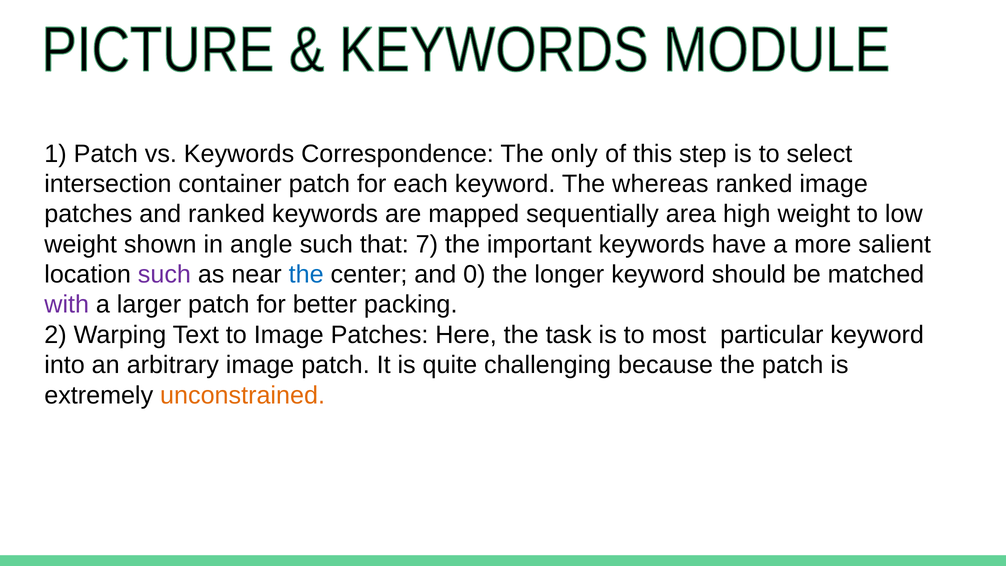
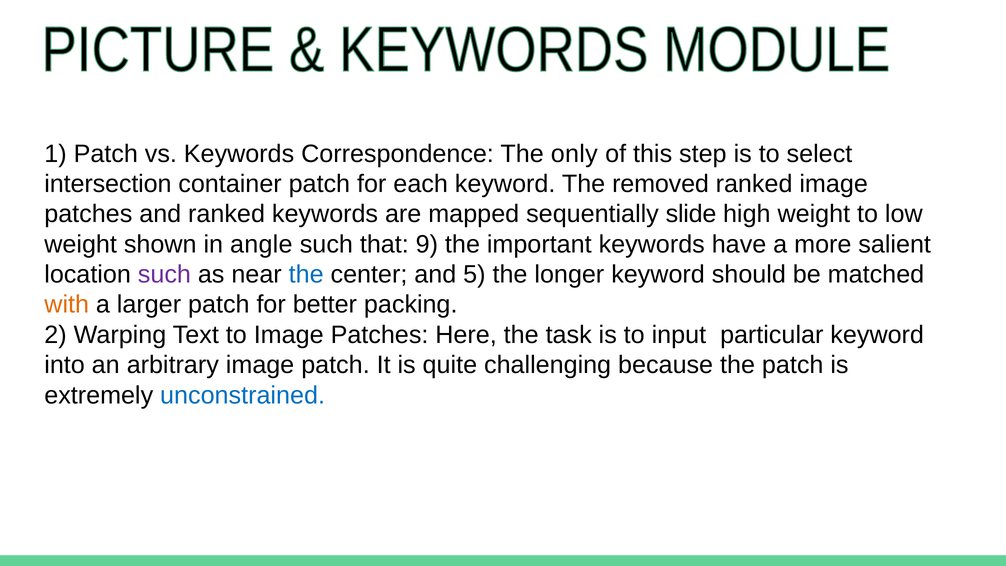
whereas: whereas -> removed (661, 184)
area: area -> slide (691, 214)
7: 7 -> 9 (427, 244)
0: 0 -> 5 (474, 274)
with colour: purple -> orange (67, 305)
most: most -> input (679, 335)
unconstrained colour: orange -> blue (243, 395)
